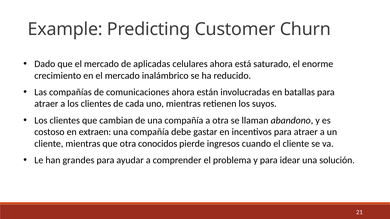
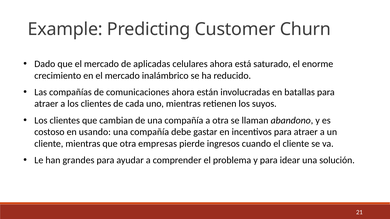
extraen: extraen -> usando (95, 132)
conocidos: conocidos -> empresas (158, 144)
